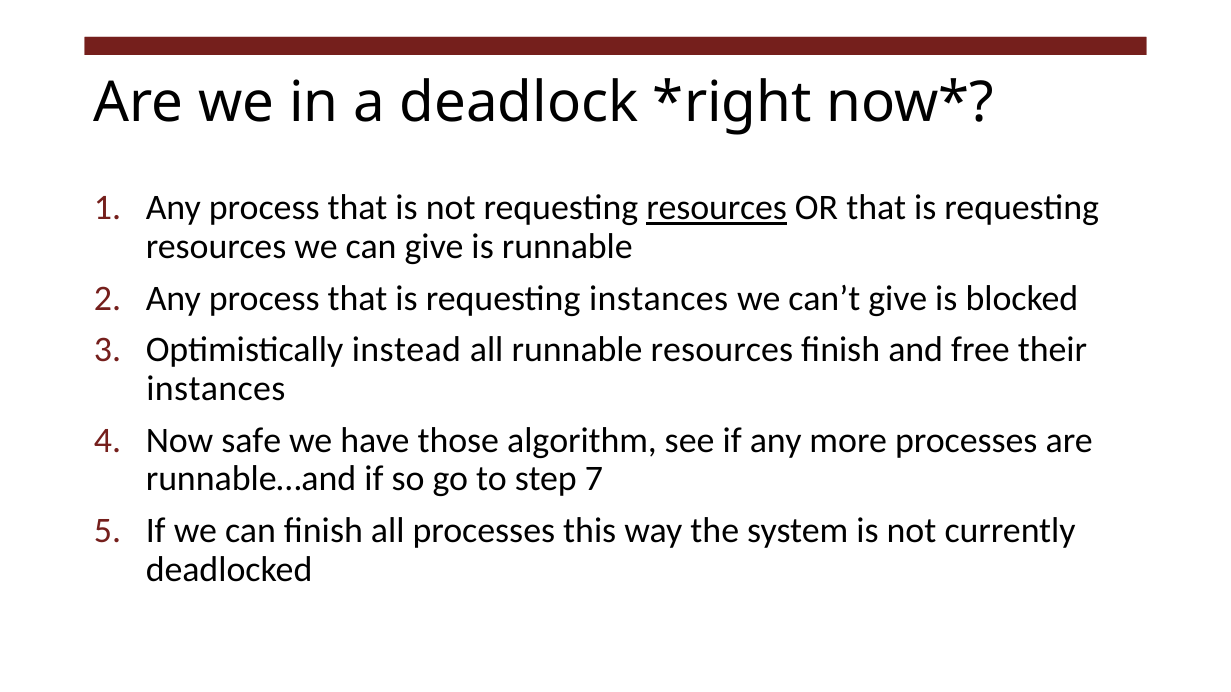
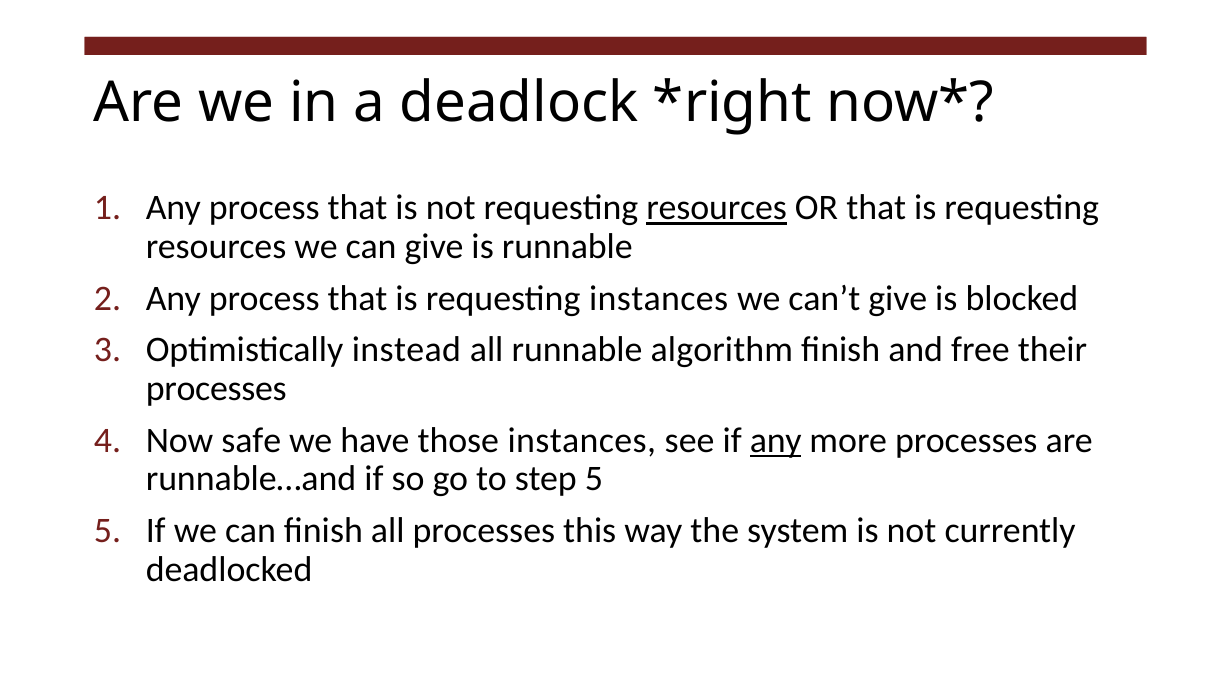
runnable resources: resources -> algorithm (722, 350)
instances: instances -> processes (216, 389)
those algorithm: algorithm -> instances (582, 441)
any underline: none -> present (776, 441)
step 7: 7 -> 5 (594, 479)
